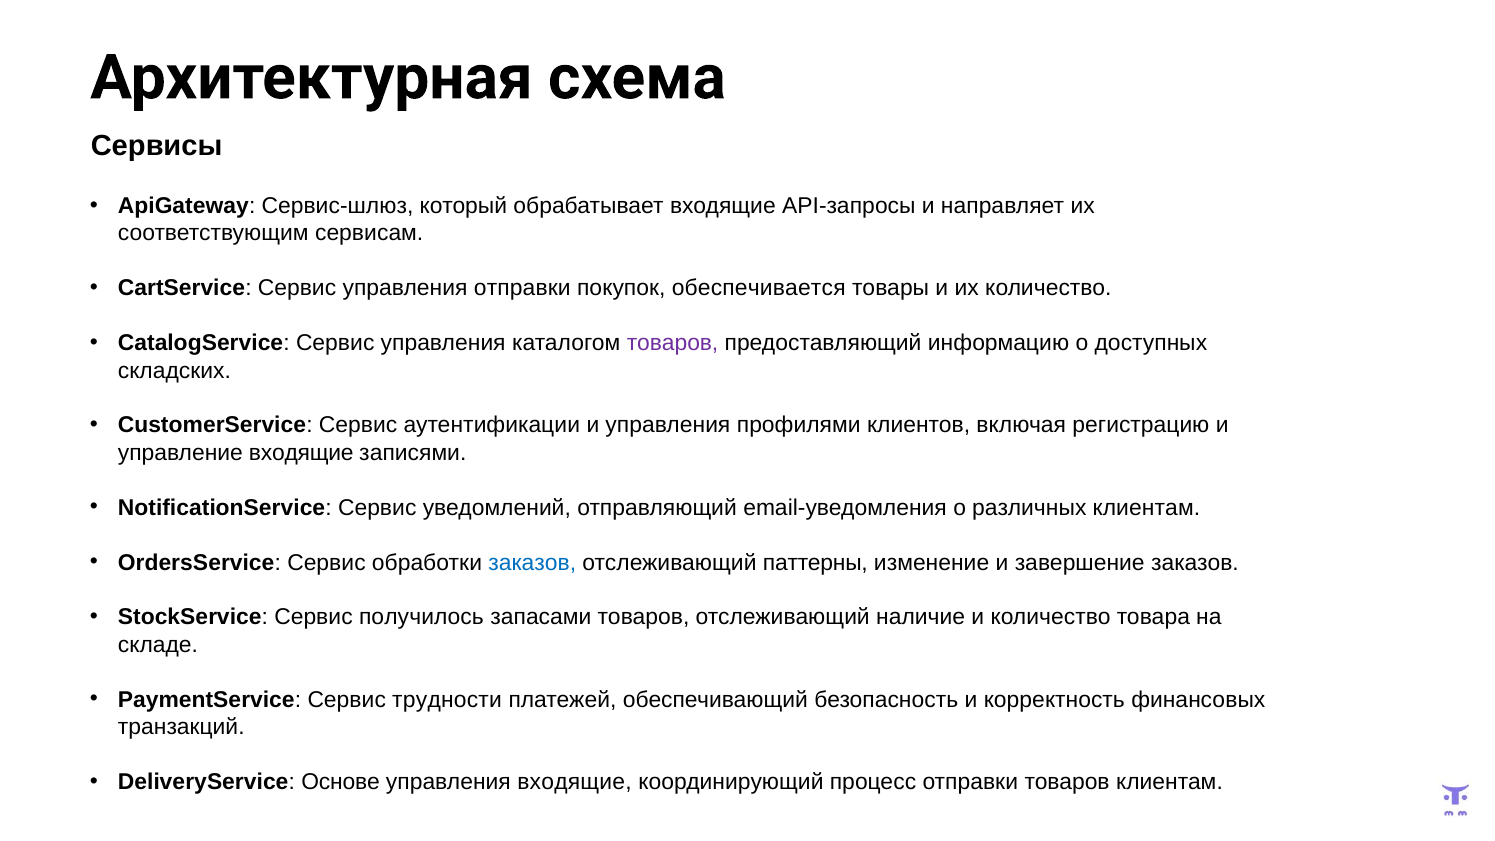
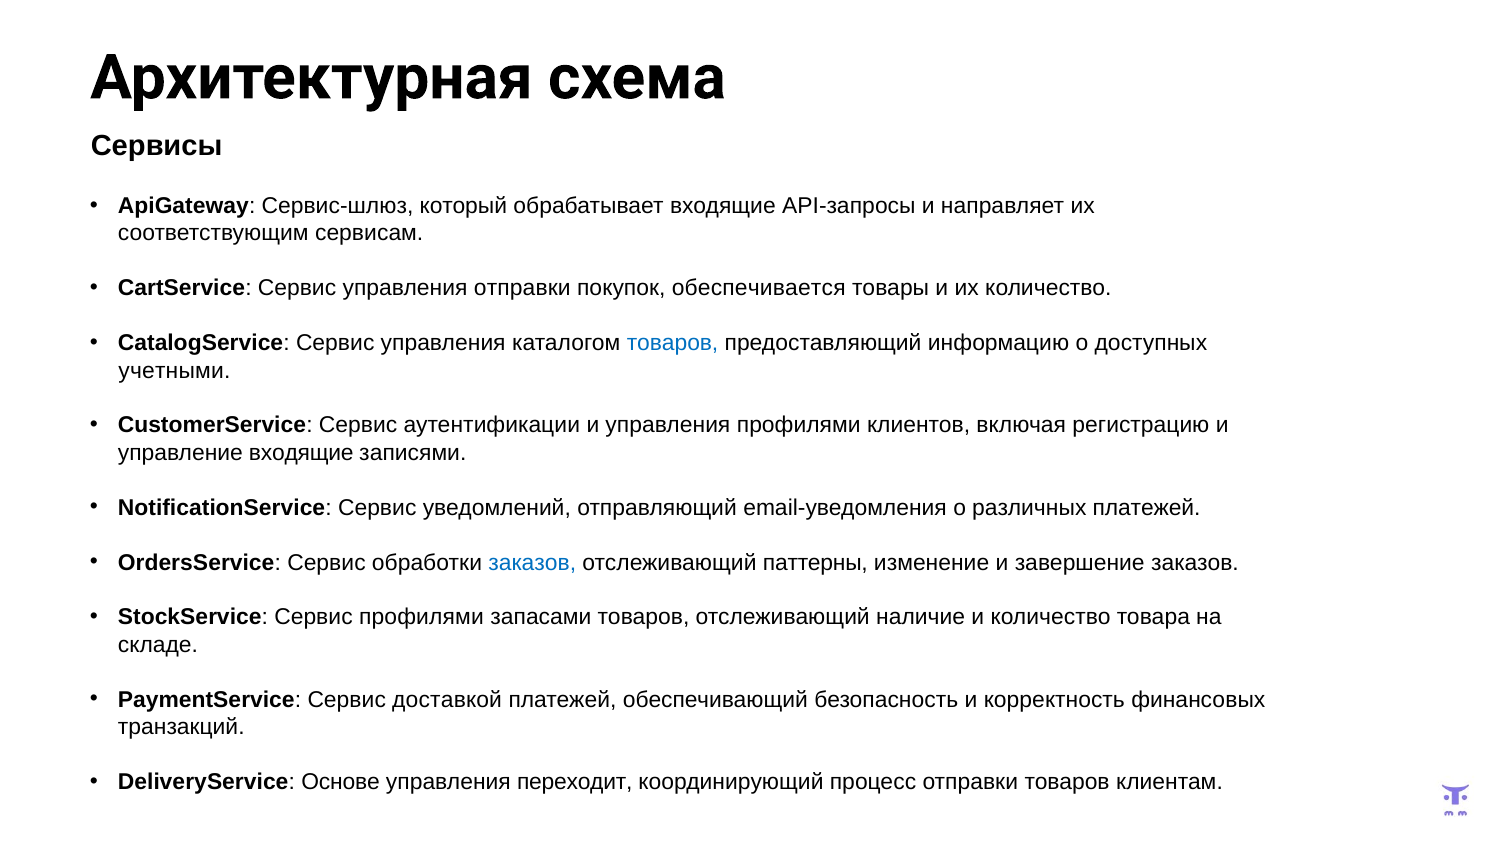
товаров colour: purple -> blue (673, 343)
складских: складских -> учетными (174, 371)
различных клиентам: клиентам -> платежей (1147, 508)
Сервис получилось: получилось -> профилями (421, 617)
трудности: трудности -> доставкой (447, 700)
управления входящие: входящие -> переходит (575, 782)
